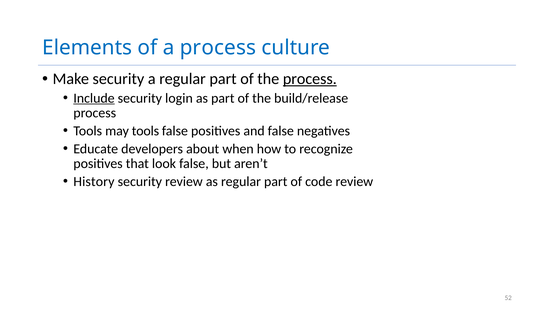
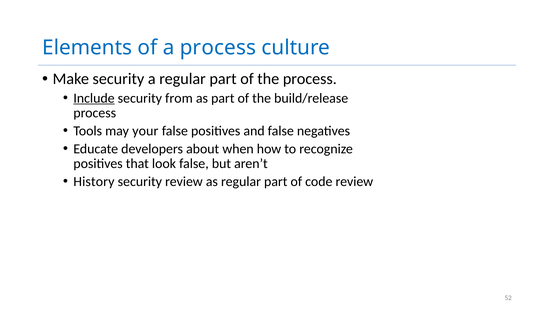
process underline: present -> none (310, 79)
login: login -> from (179, 98)
may tools: tools -> your (145, 131)
